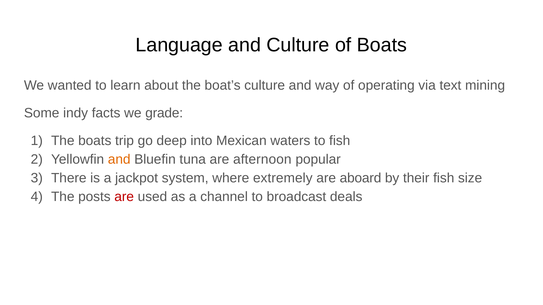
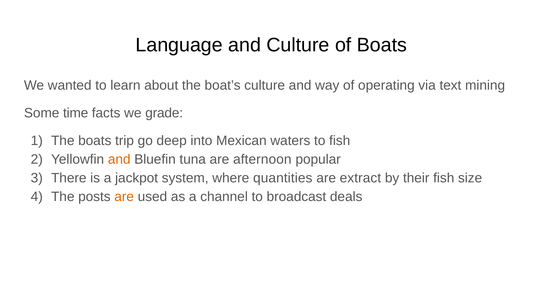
indy: indy -> time (76, 113)
extremely: extremely -> quantities (283, 178)
aboard: aboard -> extract (360, 178)
are colour: red -> orange (124, 197)
